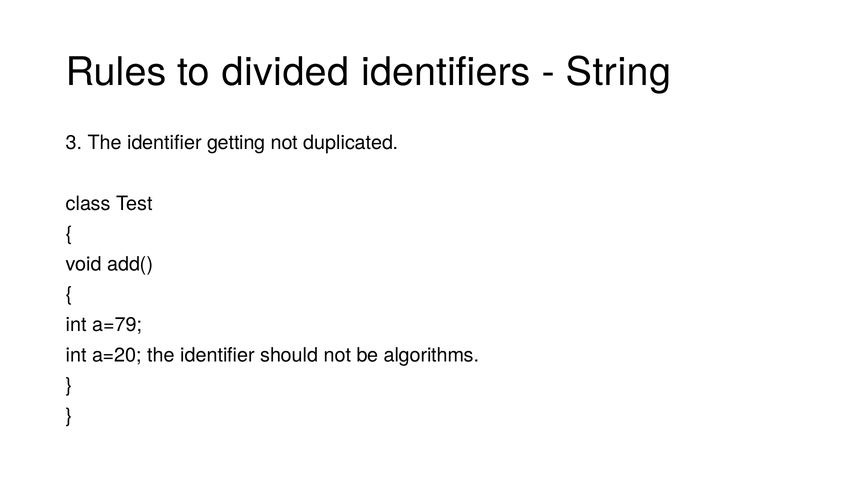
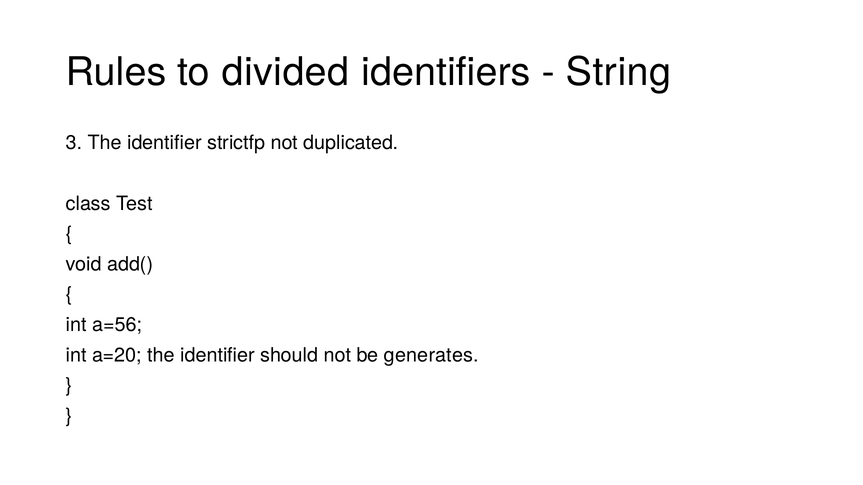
getting: getting -> strictfp (236, 143)
a=79: a=79 -> a=56 (117, 325)
algorithms: algorithms -> generates (431, 355)
